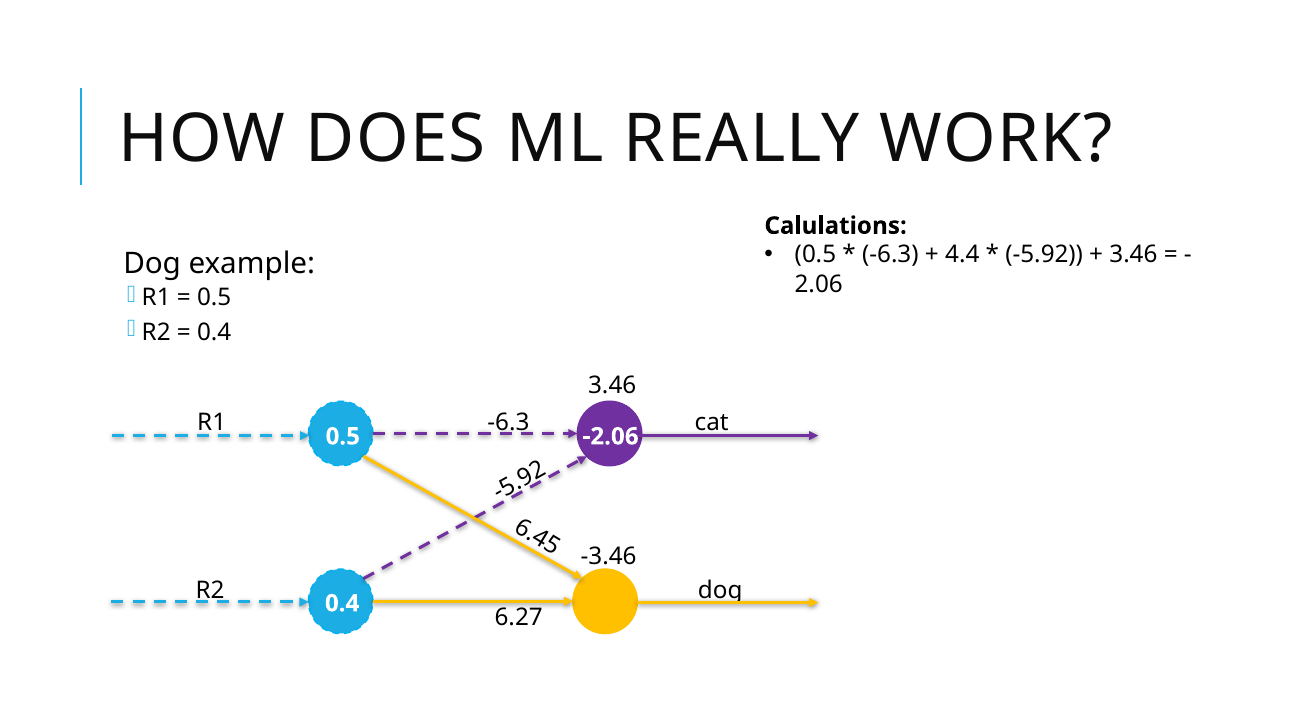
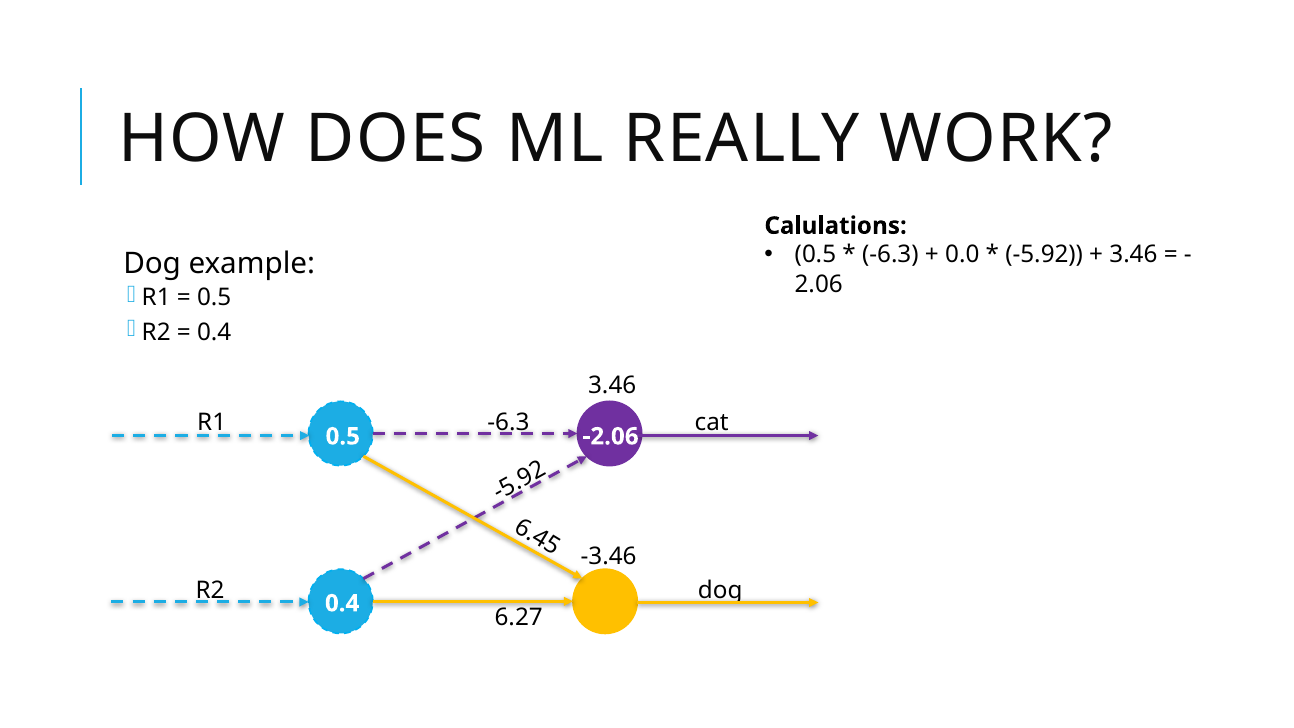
4.4: 4.4 -> 0.0 (962, 255)
